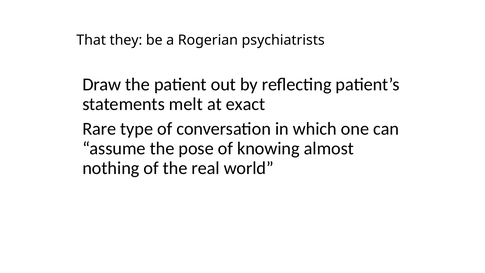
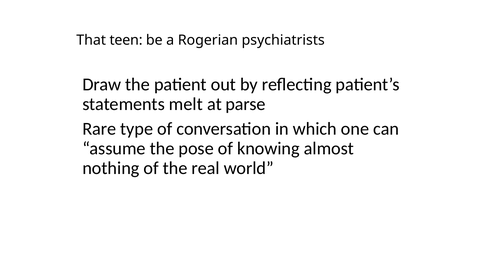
they: they -> teen (126, 40)
exact: exact -> parse (246, 104)
